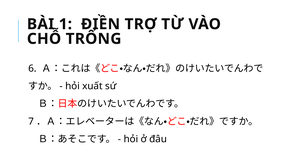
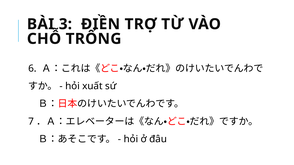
1: 1 -> 3 (65, 24)
